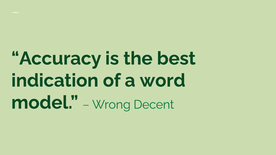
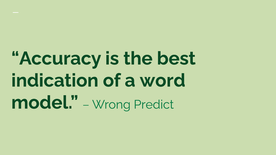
Decent: Decent -> Predict (154, 105)
